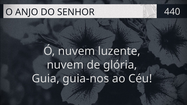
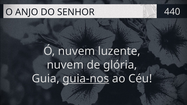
guia-nos underline: none -> present (86, 79)
